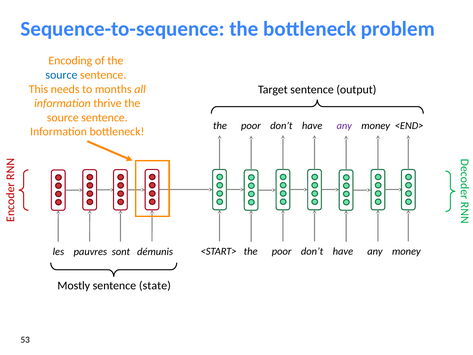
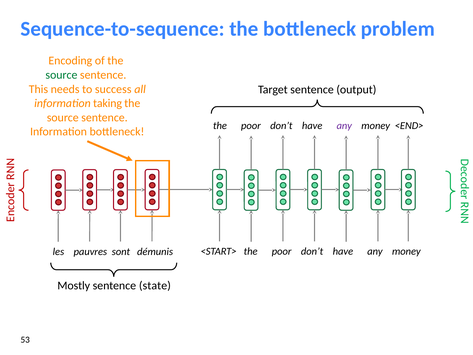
source colour: blue -> green (61, 75)
months: months -> success (113, 89)
thrive: thrive -> taking (108, 103)
